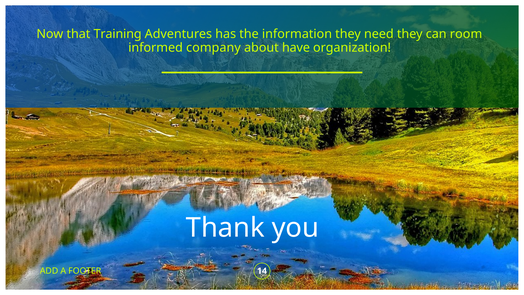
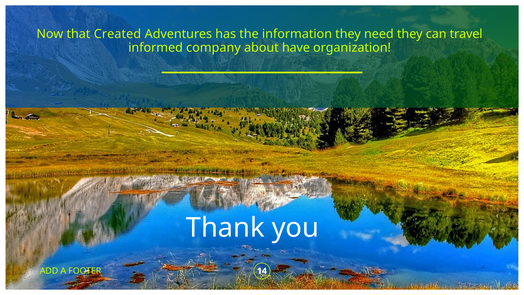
Training: Training -> Created (117, 34)
room: room -> travel (466, 34)
